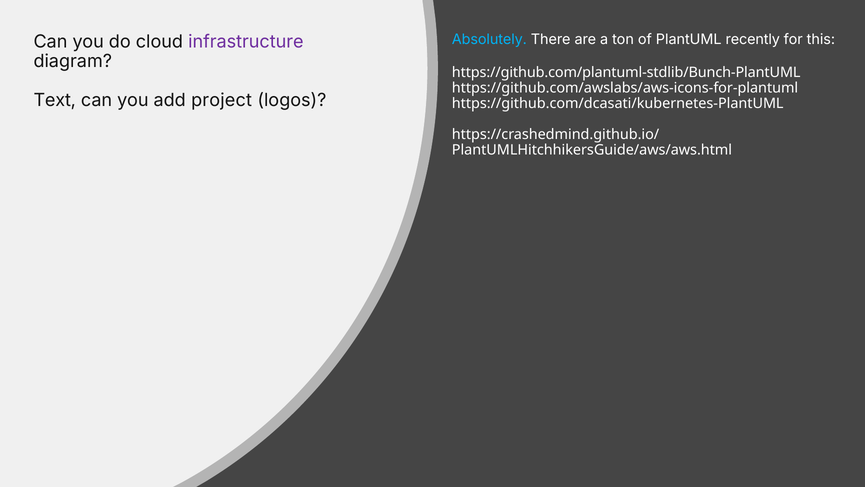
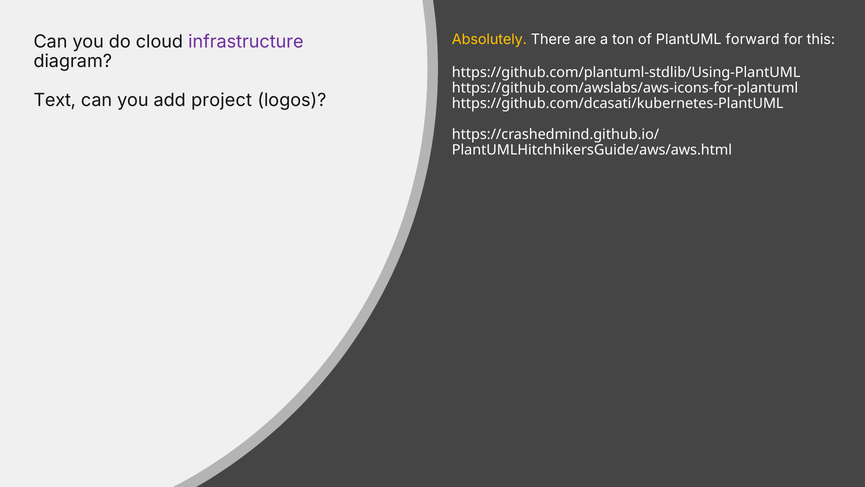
Absolutely colour: light blue -> yellow (489, 39)
recently: recently -> forward (753, 39)
https://github.com/plantuml-stdlib/Bunch-PlantUML: https://github.com/plantuml-stdlib/Bunch-PlantUML -> https://github.com/plantuml-stdlib/Using-PlantUML (626, 72)
